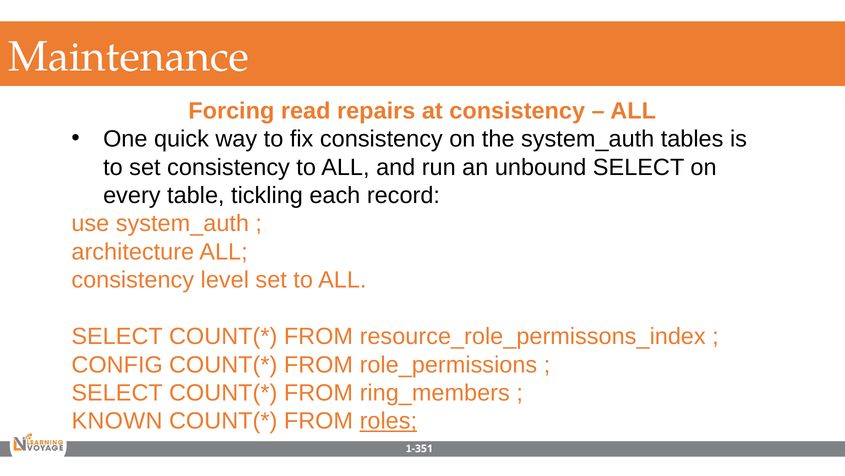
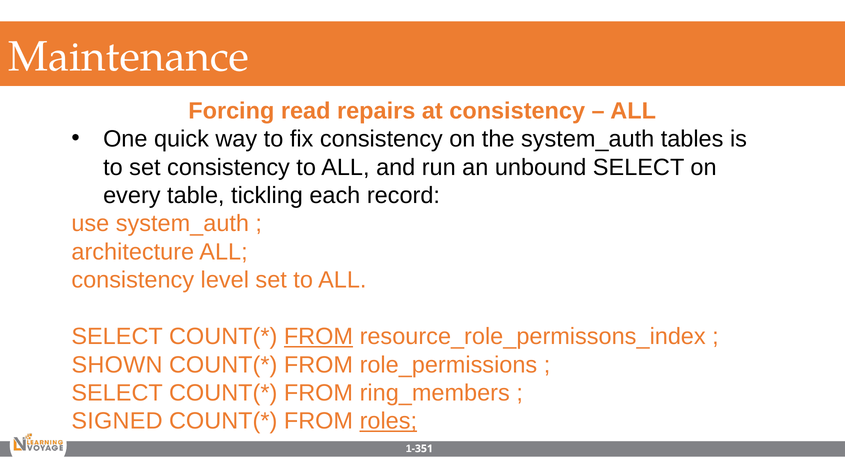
FROM underline: none -> present (318, 336)
CONFIG: CONFIG -> SHOWN (117, 364)
KNOWN: KNOWN -> SIGNED (117, 421)
